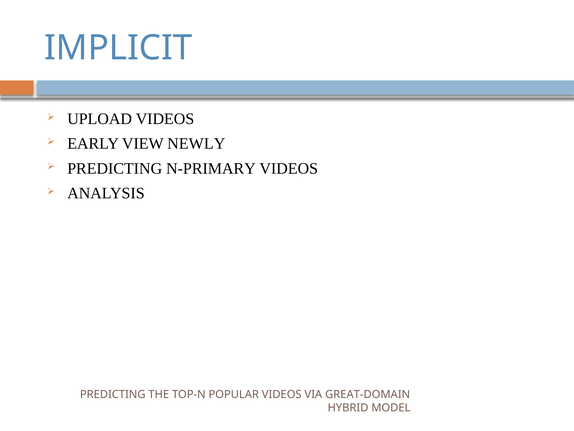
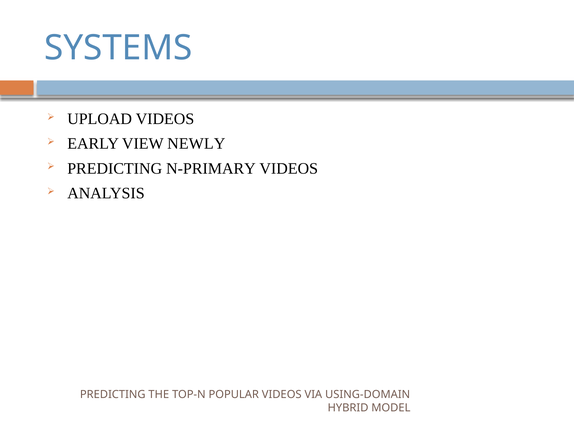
IMPLICIT: IMPLICIT -> SYSTEMS (118, 48)
GREAT-DOMAIN: GREAT-DOMAIN -> USING-DOMAIN (368, 394)
